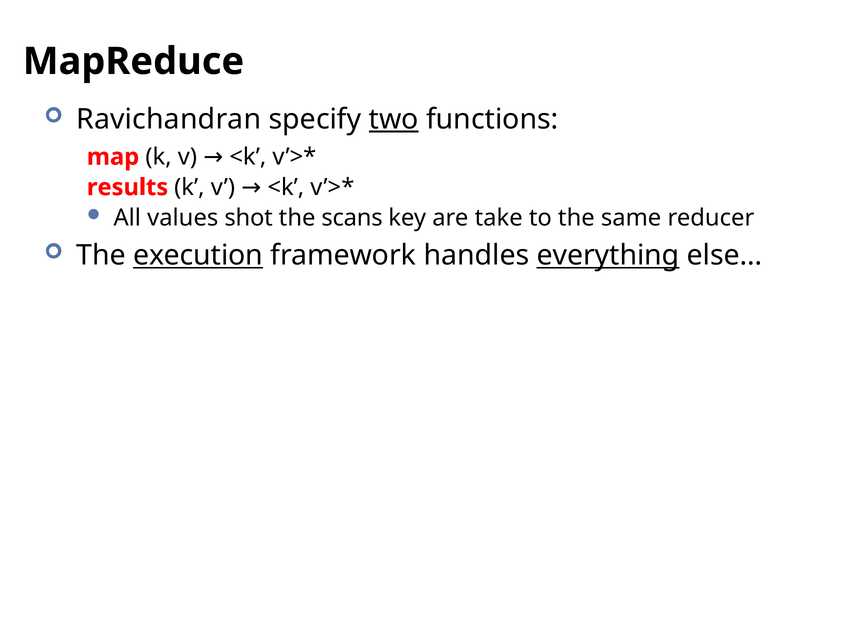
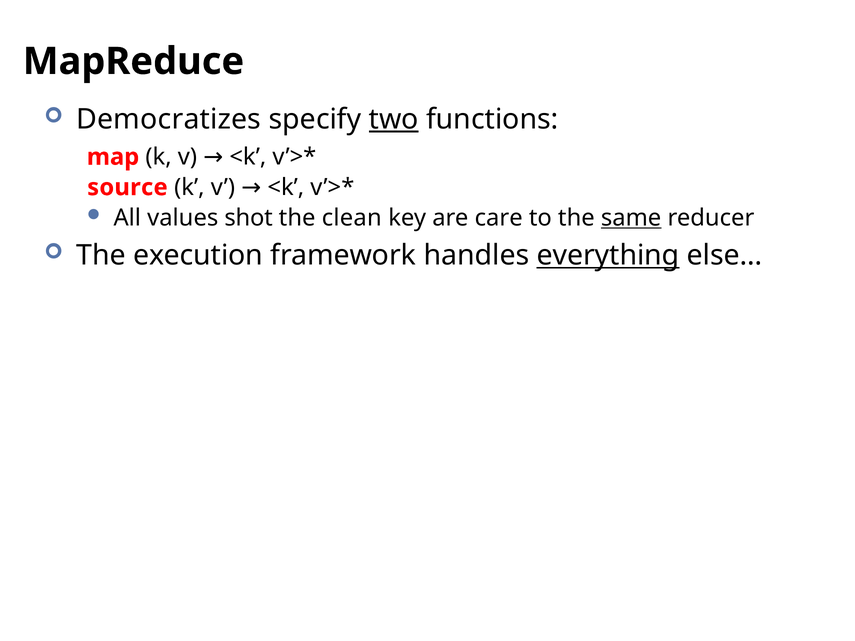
Ravichandran: Ravichandran -> Democratizes (169, 119)
results: results -> source (127, 187)
scans: scans -> clean (352, 218)
take: take -> care (499, 218)
same underline: none -> present (631, 218)
execution underline: present -> none (198, 256)
